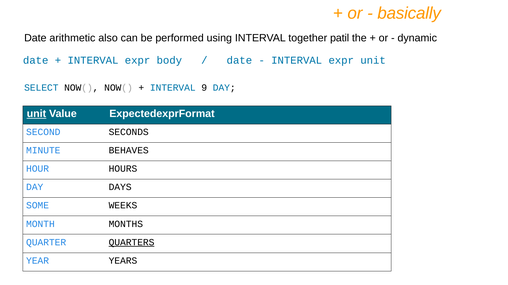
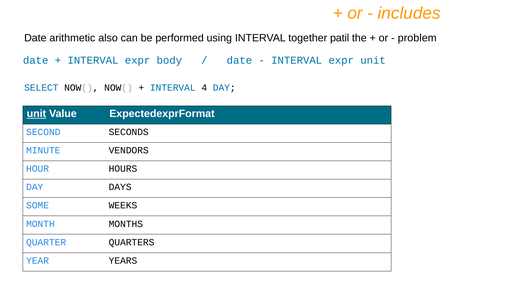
basically: basically -> includes (409, 13)
dynamic: dynamic -> problem (417, 38)
9: 9 -> 4 (204, 88)
BEHAVES: BEHAVES -> VENDORS (129, 151)
QUARTERS underline: present -> none (132, 243)
